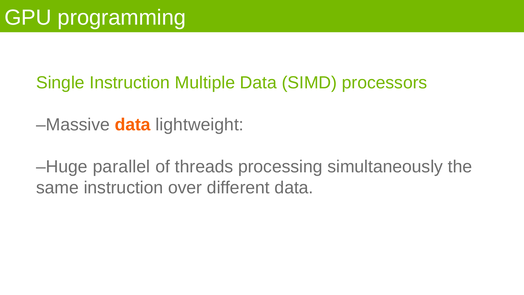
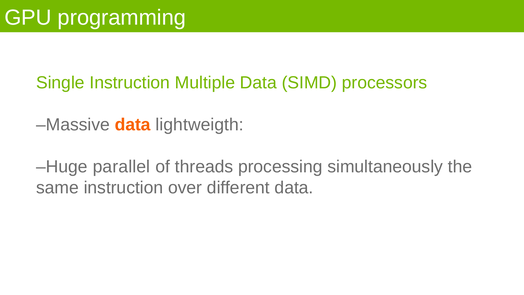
lightweight: lightweight -> lightweigth (200, 125)
